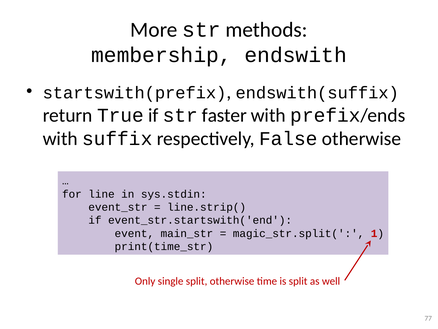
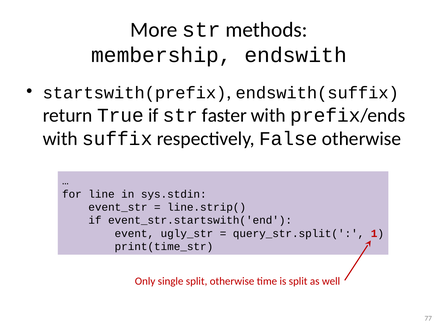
main_str: main_str -> ugly_str (187, 233)
magic_str.split(: magic_str.split( -> query_str.split( (299, 233)
